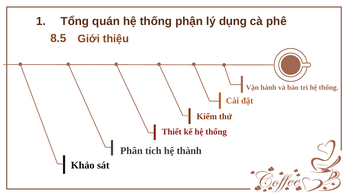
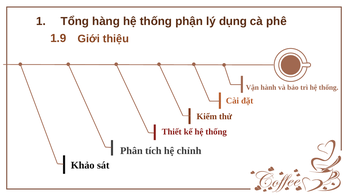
quán: quán -> hàng (106, 21)
8.5: 8.5 -> 1.9 (58, 38)
thành: thành -> chỉnh (189, 151)
